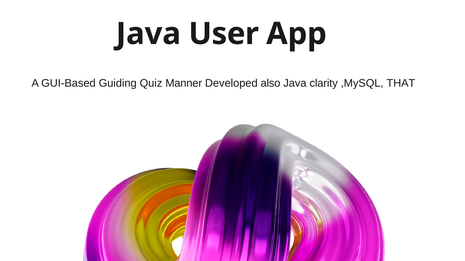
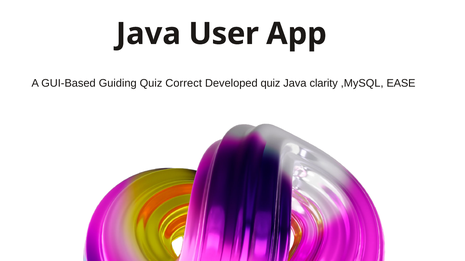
Manner: Manner -> Correct (184, 83)
Developed also: also -> quiz (270, 83)
THAT: THAT -> EASE (401, 83)
